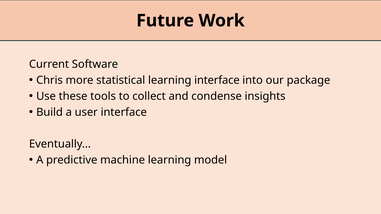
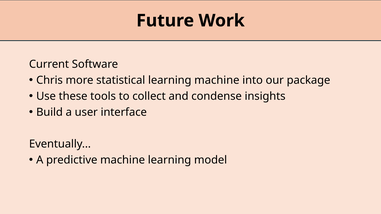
learning interface: interface -> machine (217, 80)
